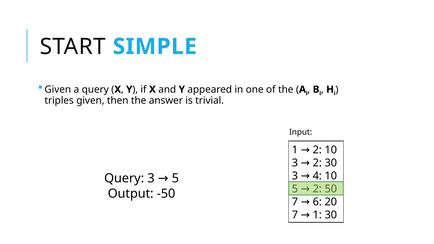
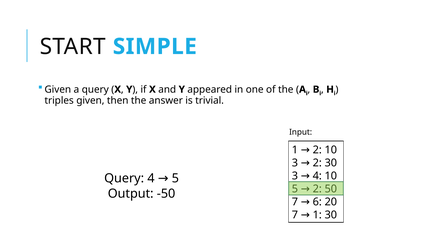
Query 3: 3 -> 4 (151, 178)
